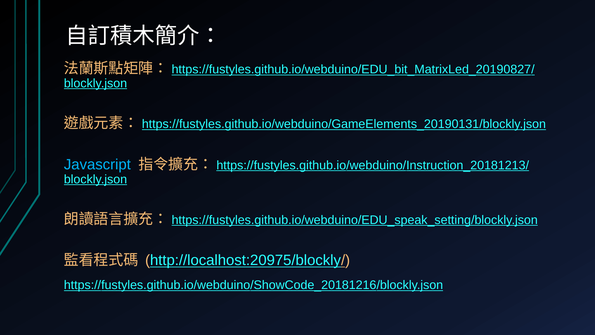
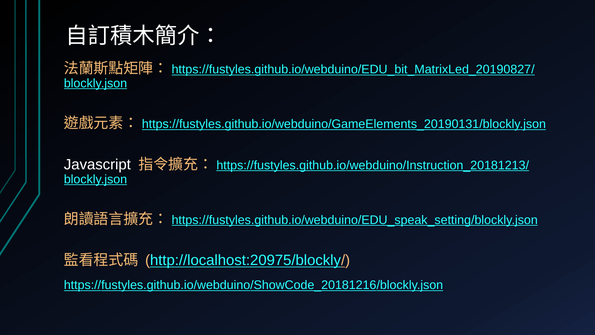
Javascript colour: light blue -> white (97, 164)
